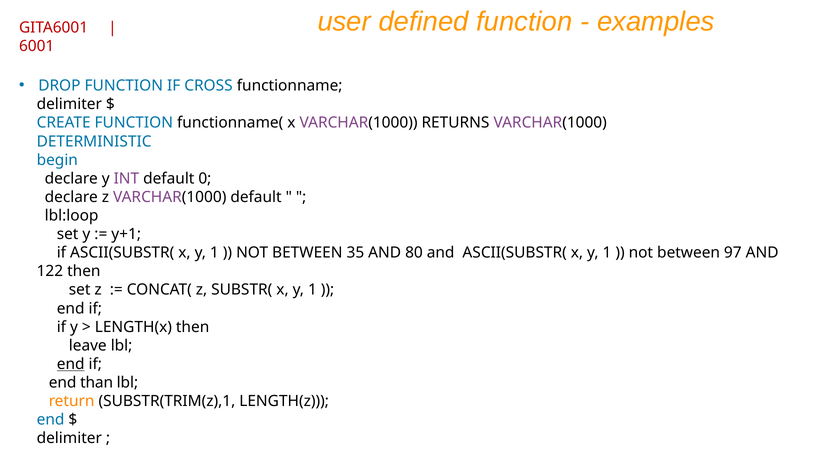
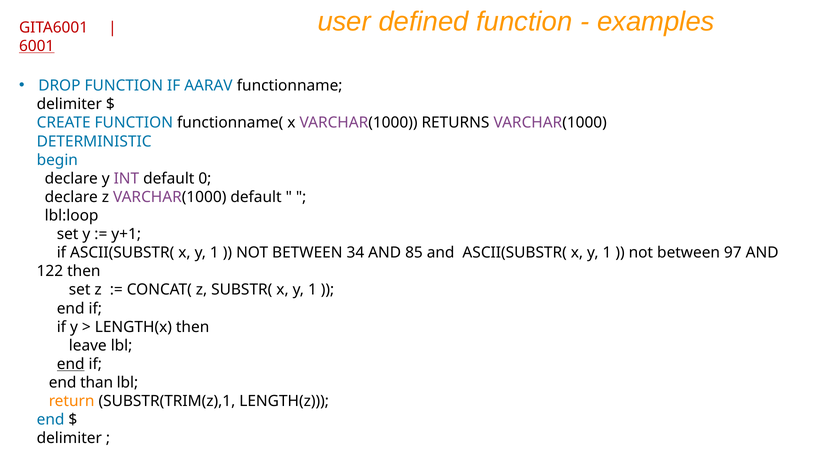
6001 underline: none -> present (37, 46)
CROSS: CROSS -> AARAV (208, 86)
35: 35 -> 34 (355, 252)
80: 80 -> 85 (414, 252)
